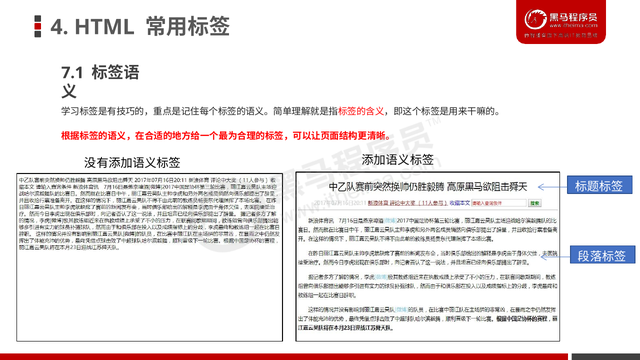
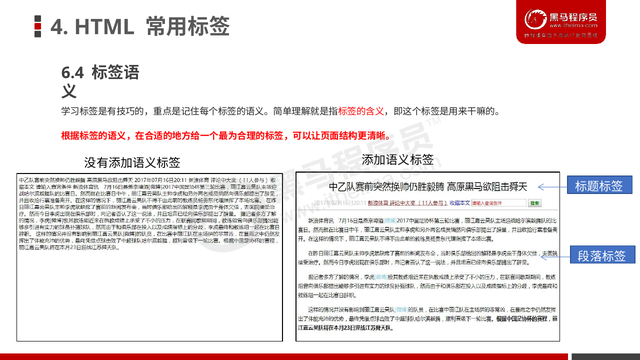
7.1: 7.1 -> 6.4 (73, 73)
